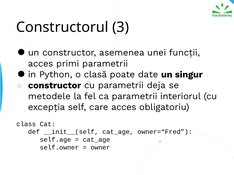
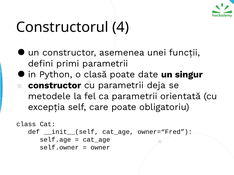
3: 3 -> 4 (121, 27)
acces: acces -> defini (41, 64)
interiorul: interiorul -> orientată (181, 97)
care acces: acces -> poate (124, 107)
